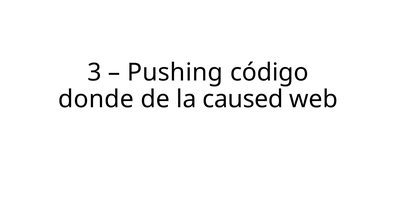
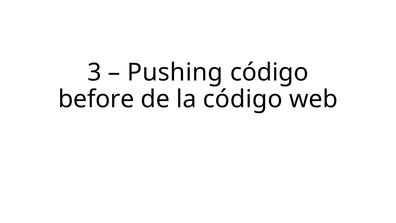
donde: donde -> before (96, 99)
la caused: caused -> código (243, 99)
